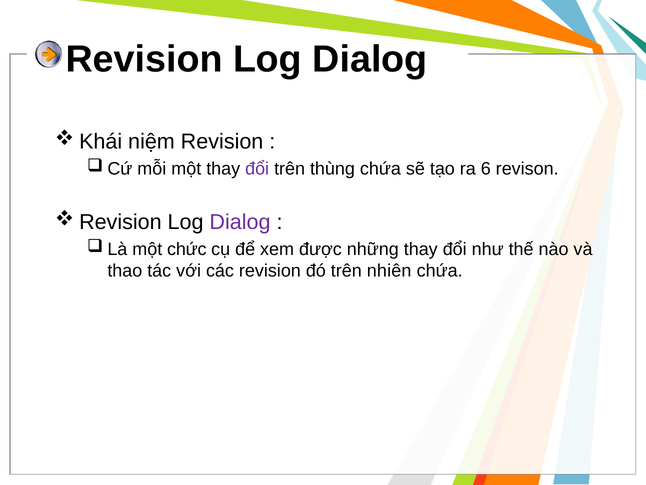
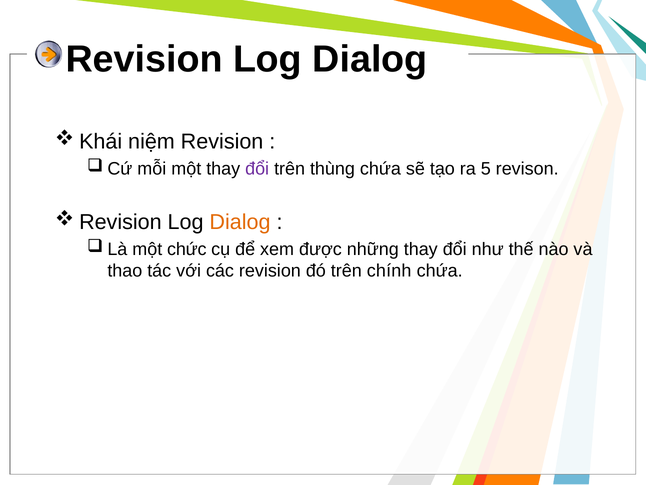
6: 6 -> 5 (486, 168)
Dialog colour: purple -> orange (240, 222)
nhiên: nhiên -> chính (389, 270)
